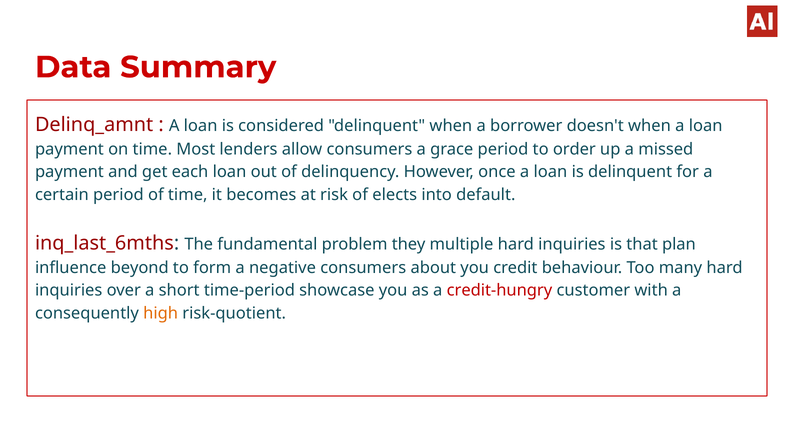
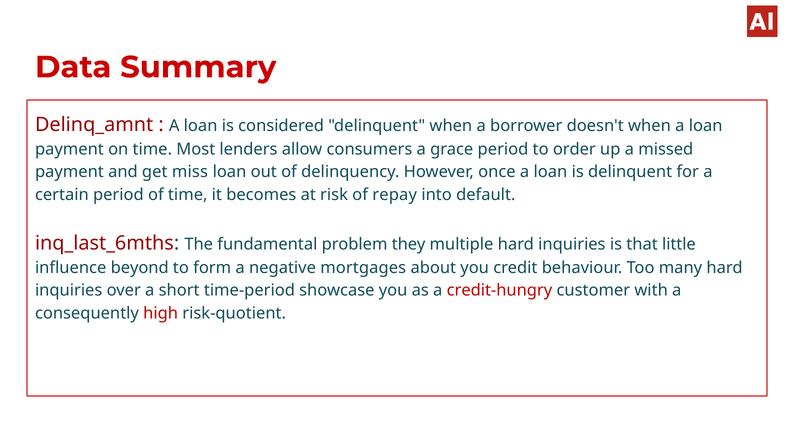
each: each -> miss (190, 172)
elects: elects -> repay (395, 195)
plan: plan -> little (679, 245)
negative consumers: consumers -> mortgages (363, 268)
high colour: orange -> red (161, 314)
